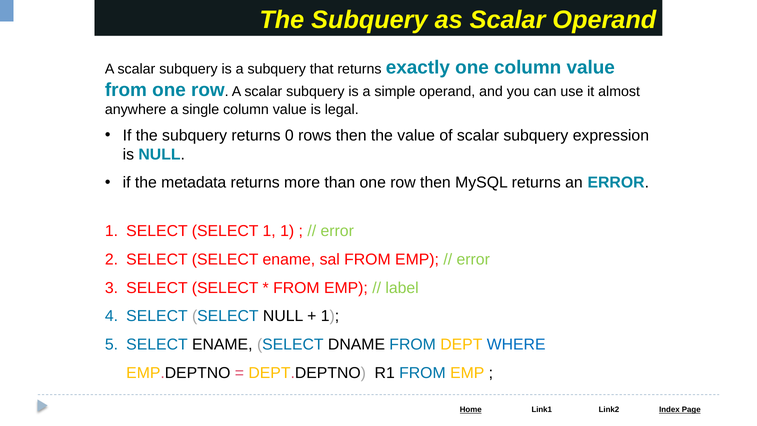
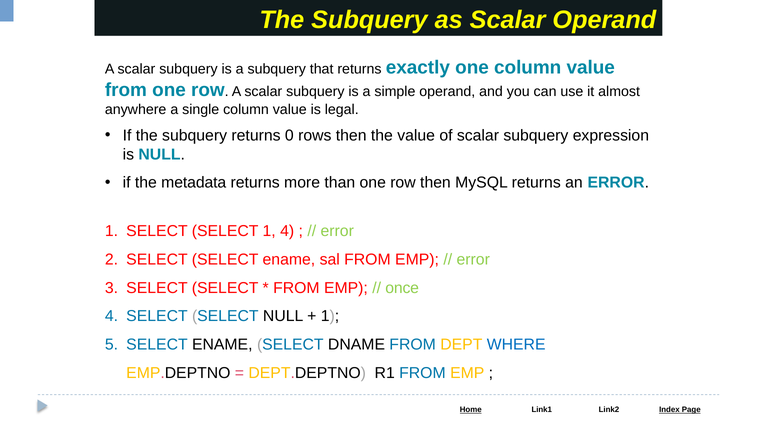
1 1: 1 -> 4 (287, 231)
label: label -> once (402, 288)
